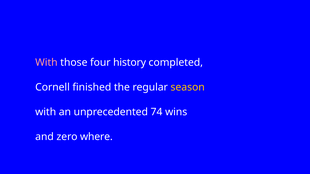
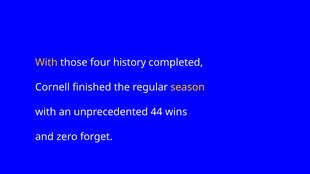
With colour: pink -> yellow (46, 63)
74: 74 -> 44 (157, 112)
where: where -> forget (96, 137)
